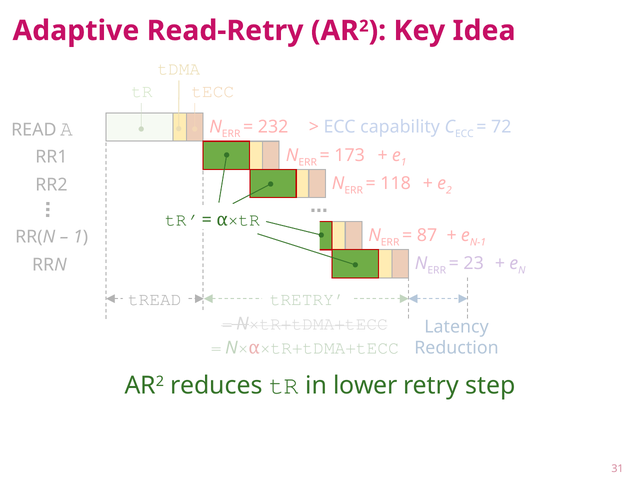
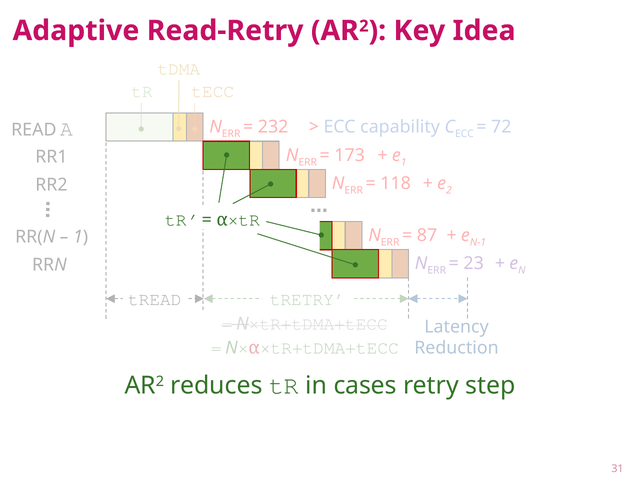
lower: lower -> cases (365, 386)
